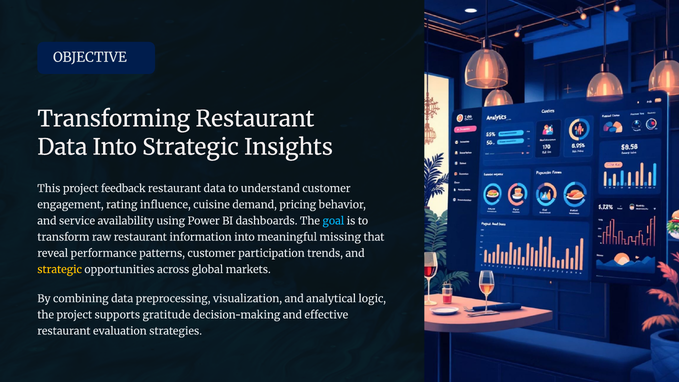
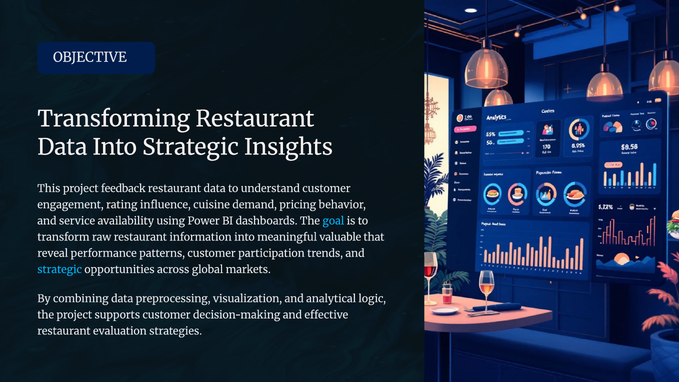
missing: missing -> valuable (340, 237)
strategic colour: yellow -> light blue (60, 270)
supports gratitude: gratitude -> customer (167, 315)
